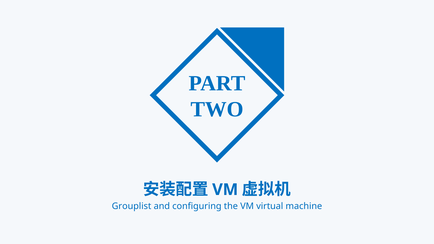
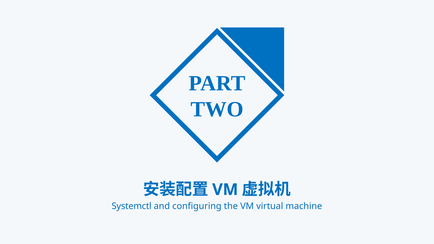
Grouplist: Grouplist -> Systemctl (132, 206)
